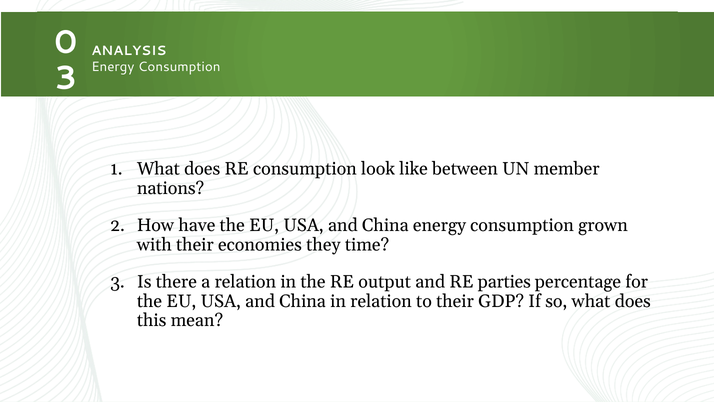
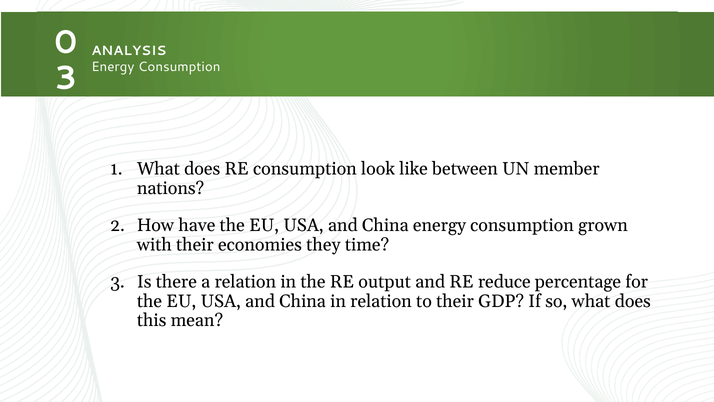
parties: parties -> reduce (504, 282)
